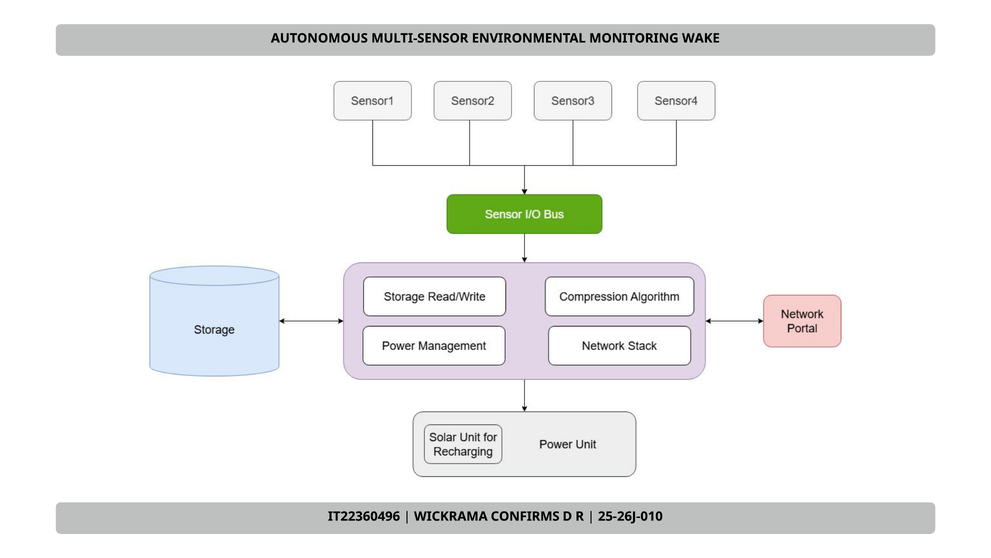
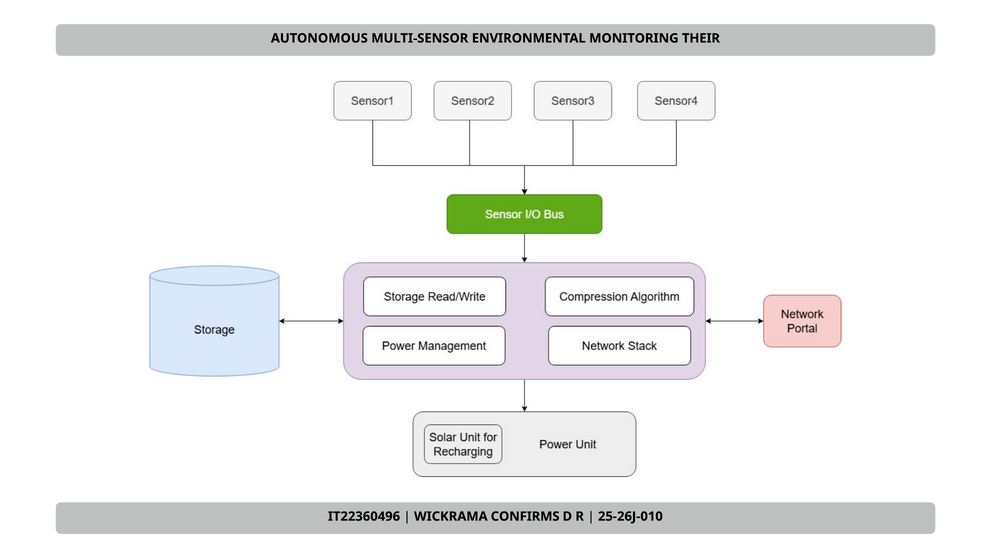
WAKE: WAKE -> THEIR (701, 38)
